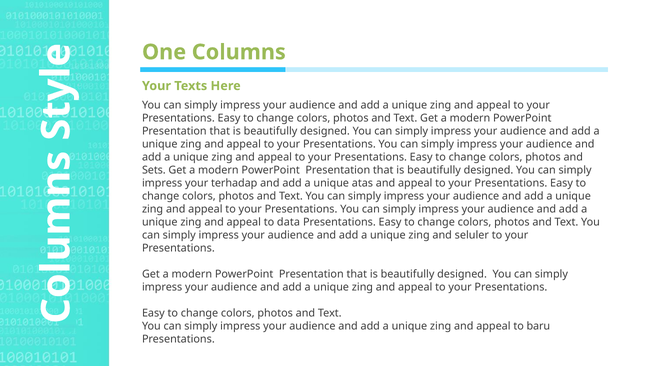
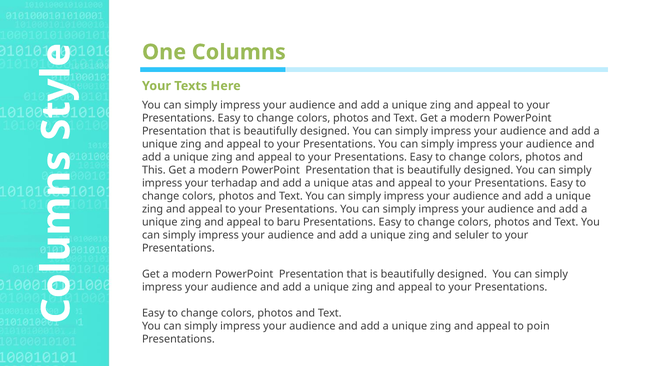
Sets: Sets -> This (154, 170)
data: data -> baru (289, 222)
baru: baru -> poin (538, 326)
